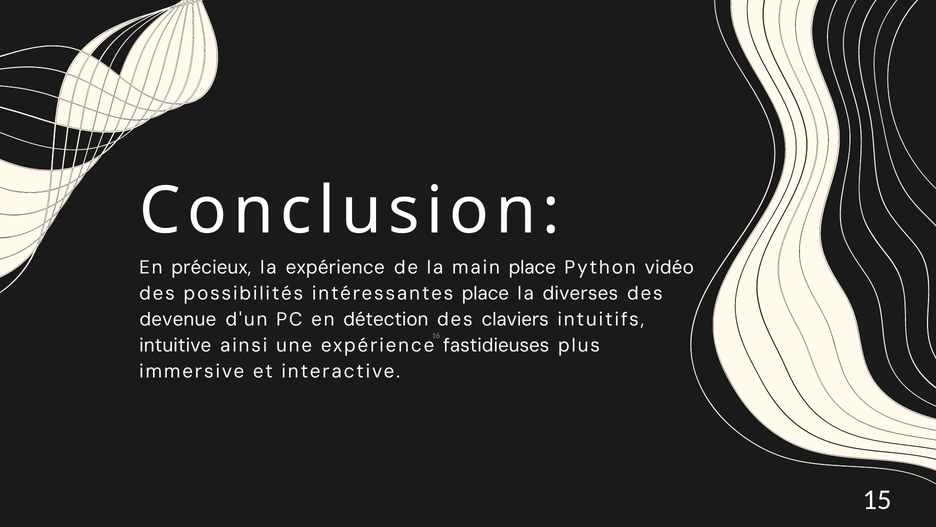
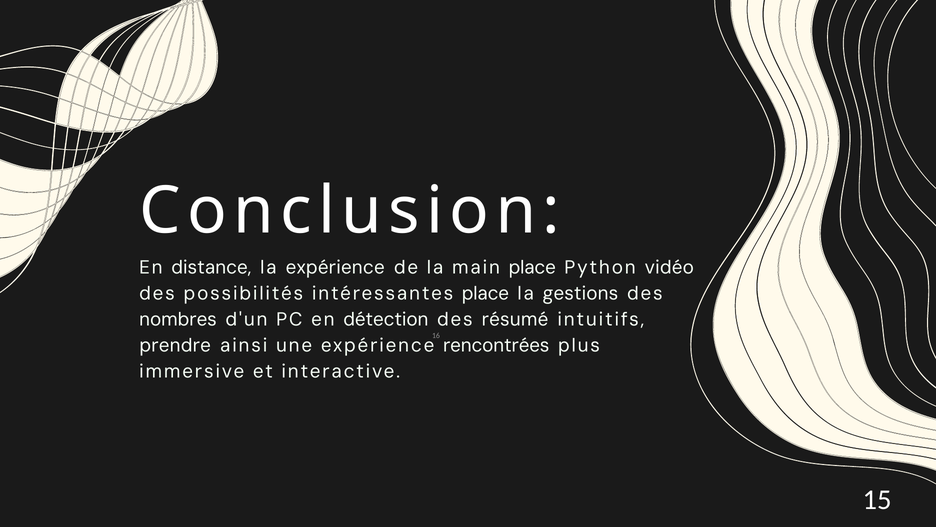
précieux: précieux -> distance (211, 267)
diverses: diverses -> gestions (580, 293)
devenue: devenue -> nombres (178, 319)
claviers: claviers -> résumé (515, 319)
intuitive: intuitive -> prendre (175, 345)
fastidieuses: fastidieuses -> rencontrées (496, 345)
